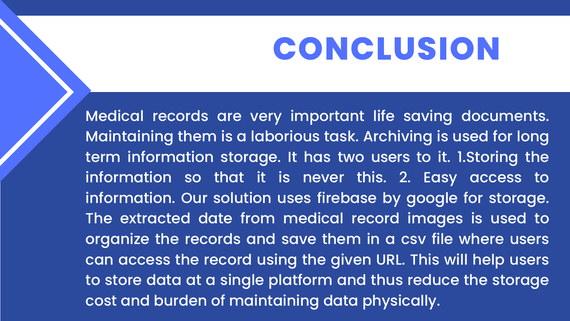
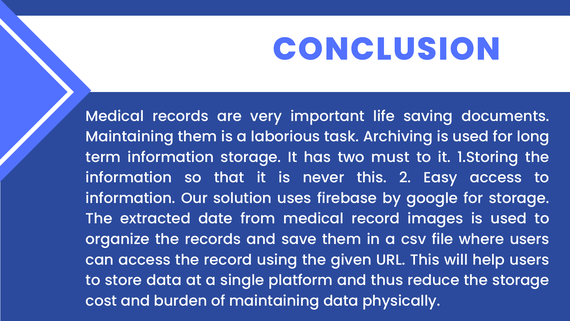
two users: users -> must (390, 157)
